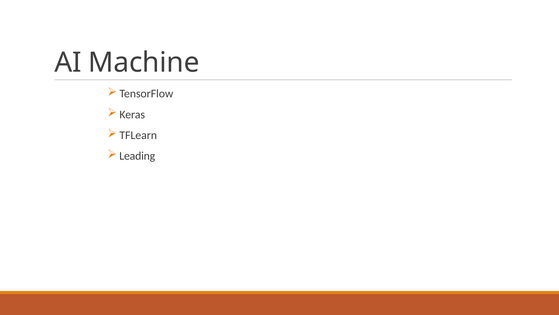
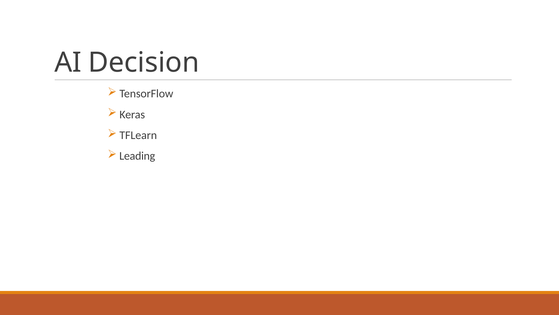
Machine: Machine -> Decision (144, 63)
